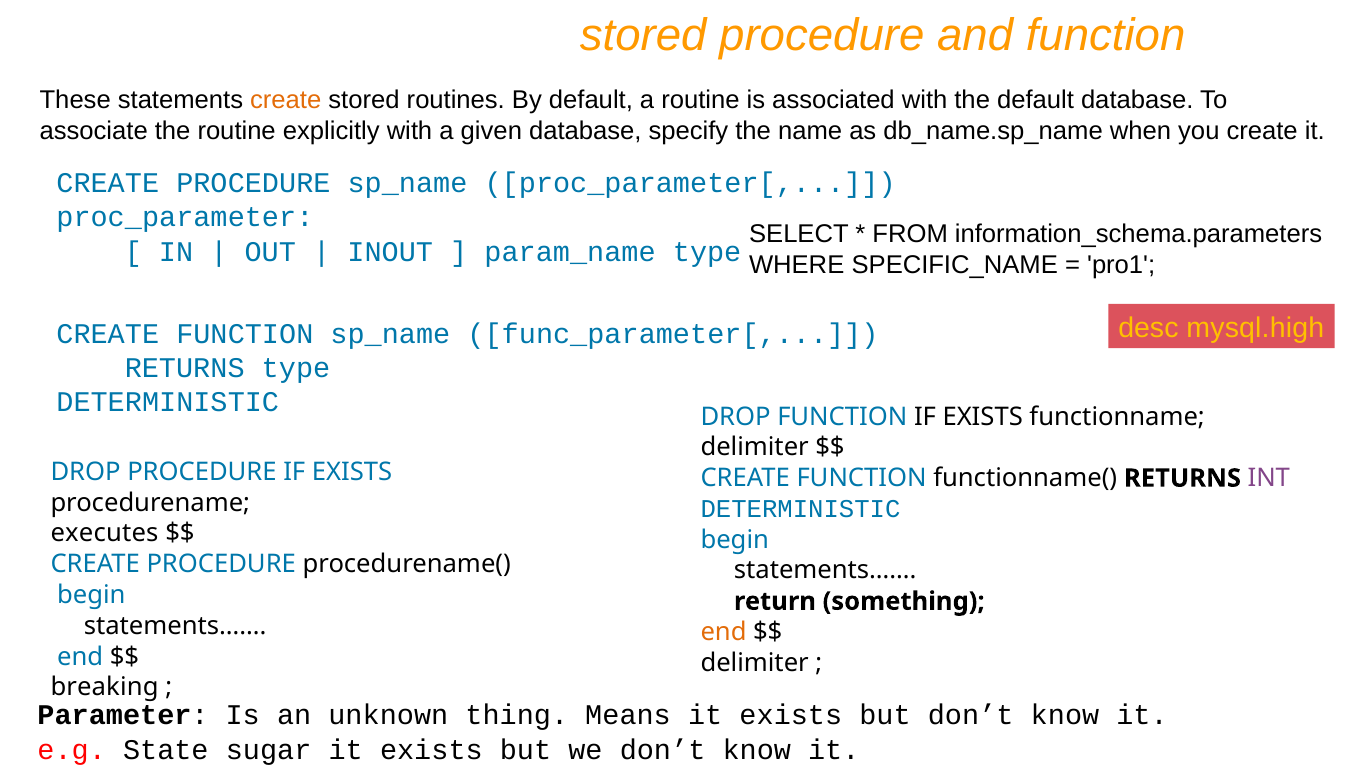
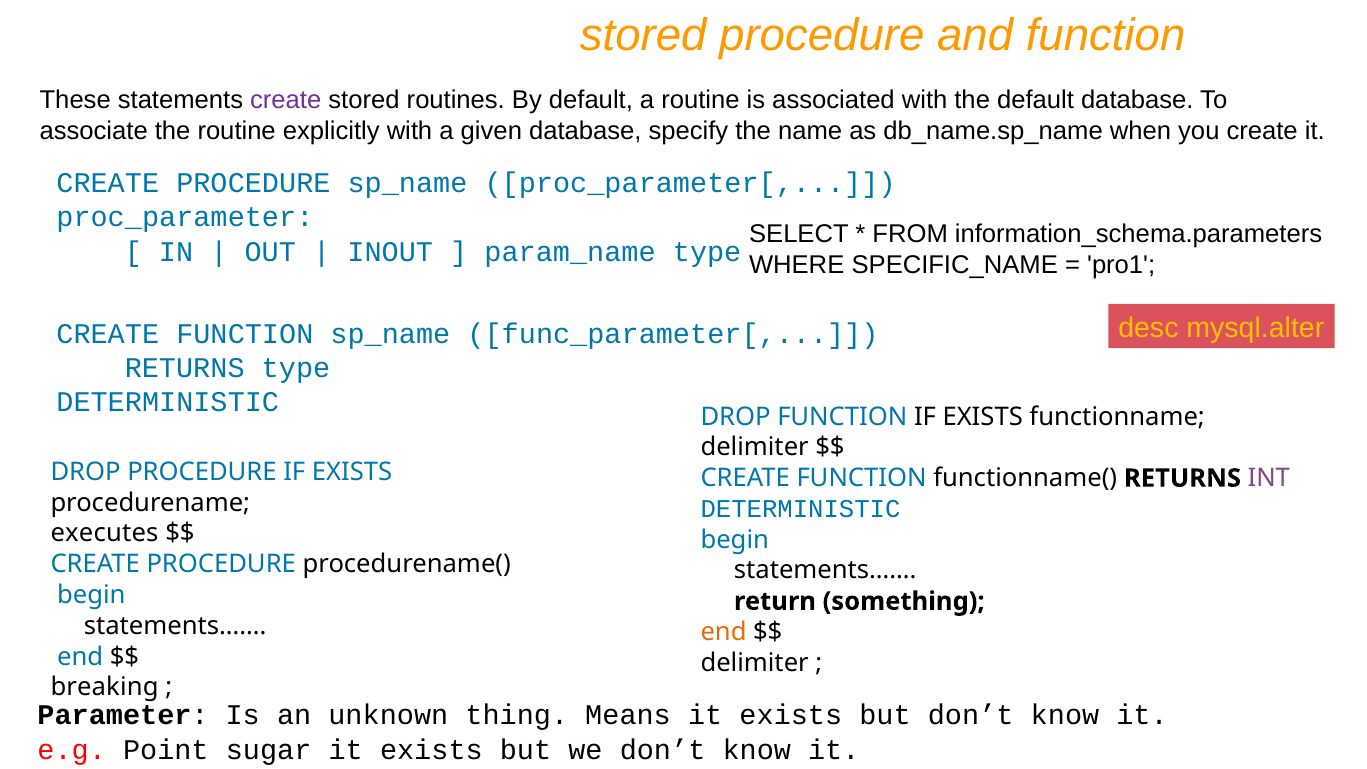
create colour: orange -> purple (286, 100)
mysql.high: mysql.high -> mysql.alter (1255, 328)
State: State -> Point (166, 750)
